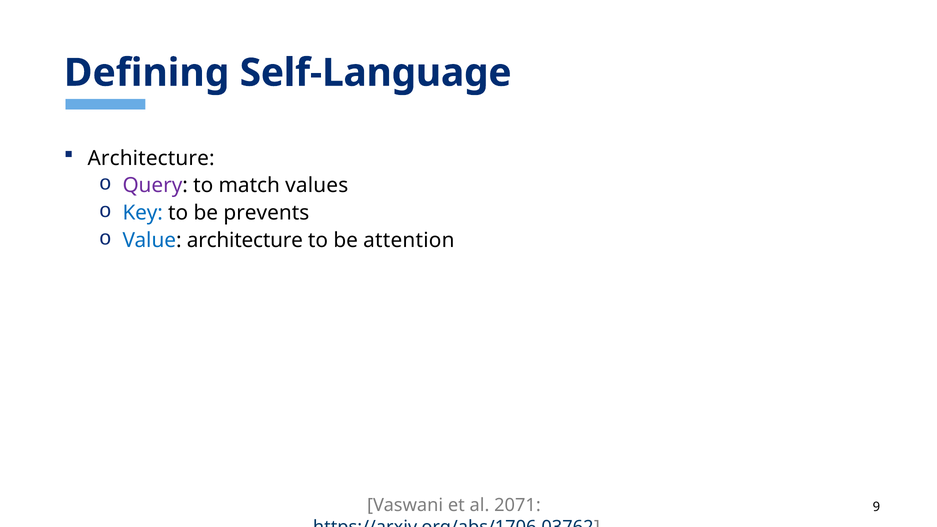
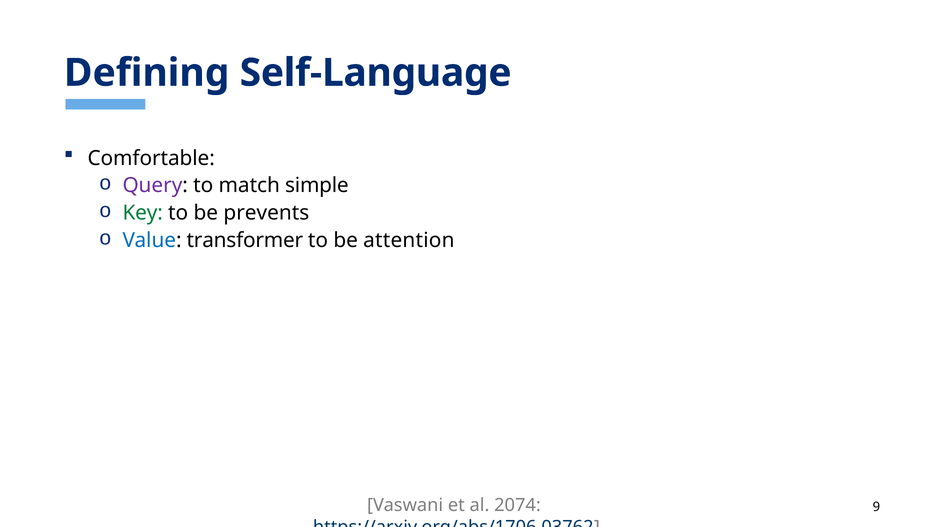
Architecture: Architecture -> Comfortable (151, 158)
values: values -> simple (317, 186)
Key colour: blue -> green (143, 213)
Value architecture: architecture -> transformer (245, 240)
2071: 2071 -> 2074 (517, 505)
